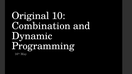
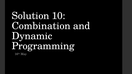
Original: Original -> Solution (30, 16)
